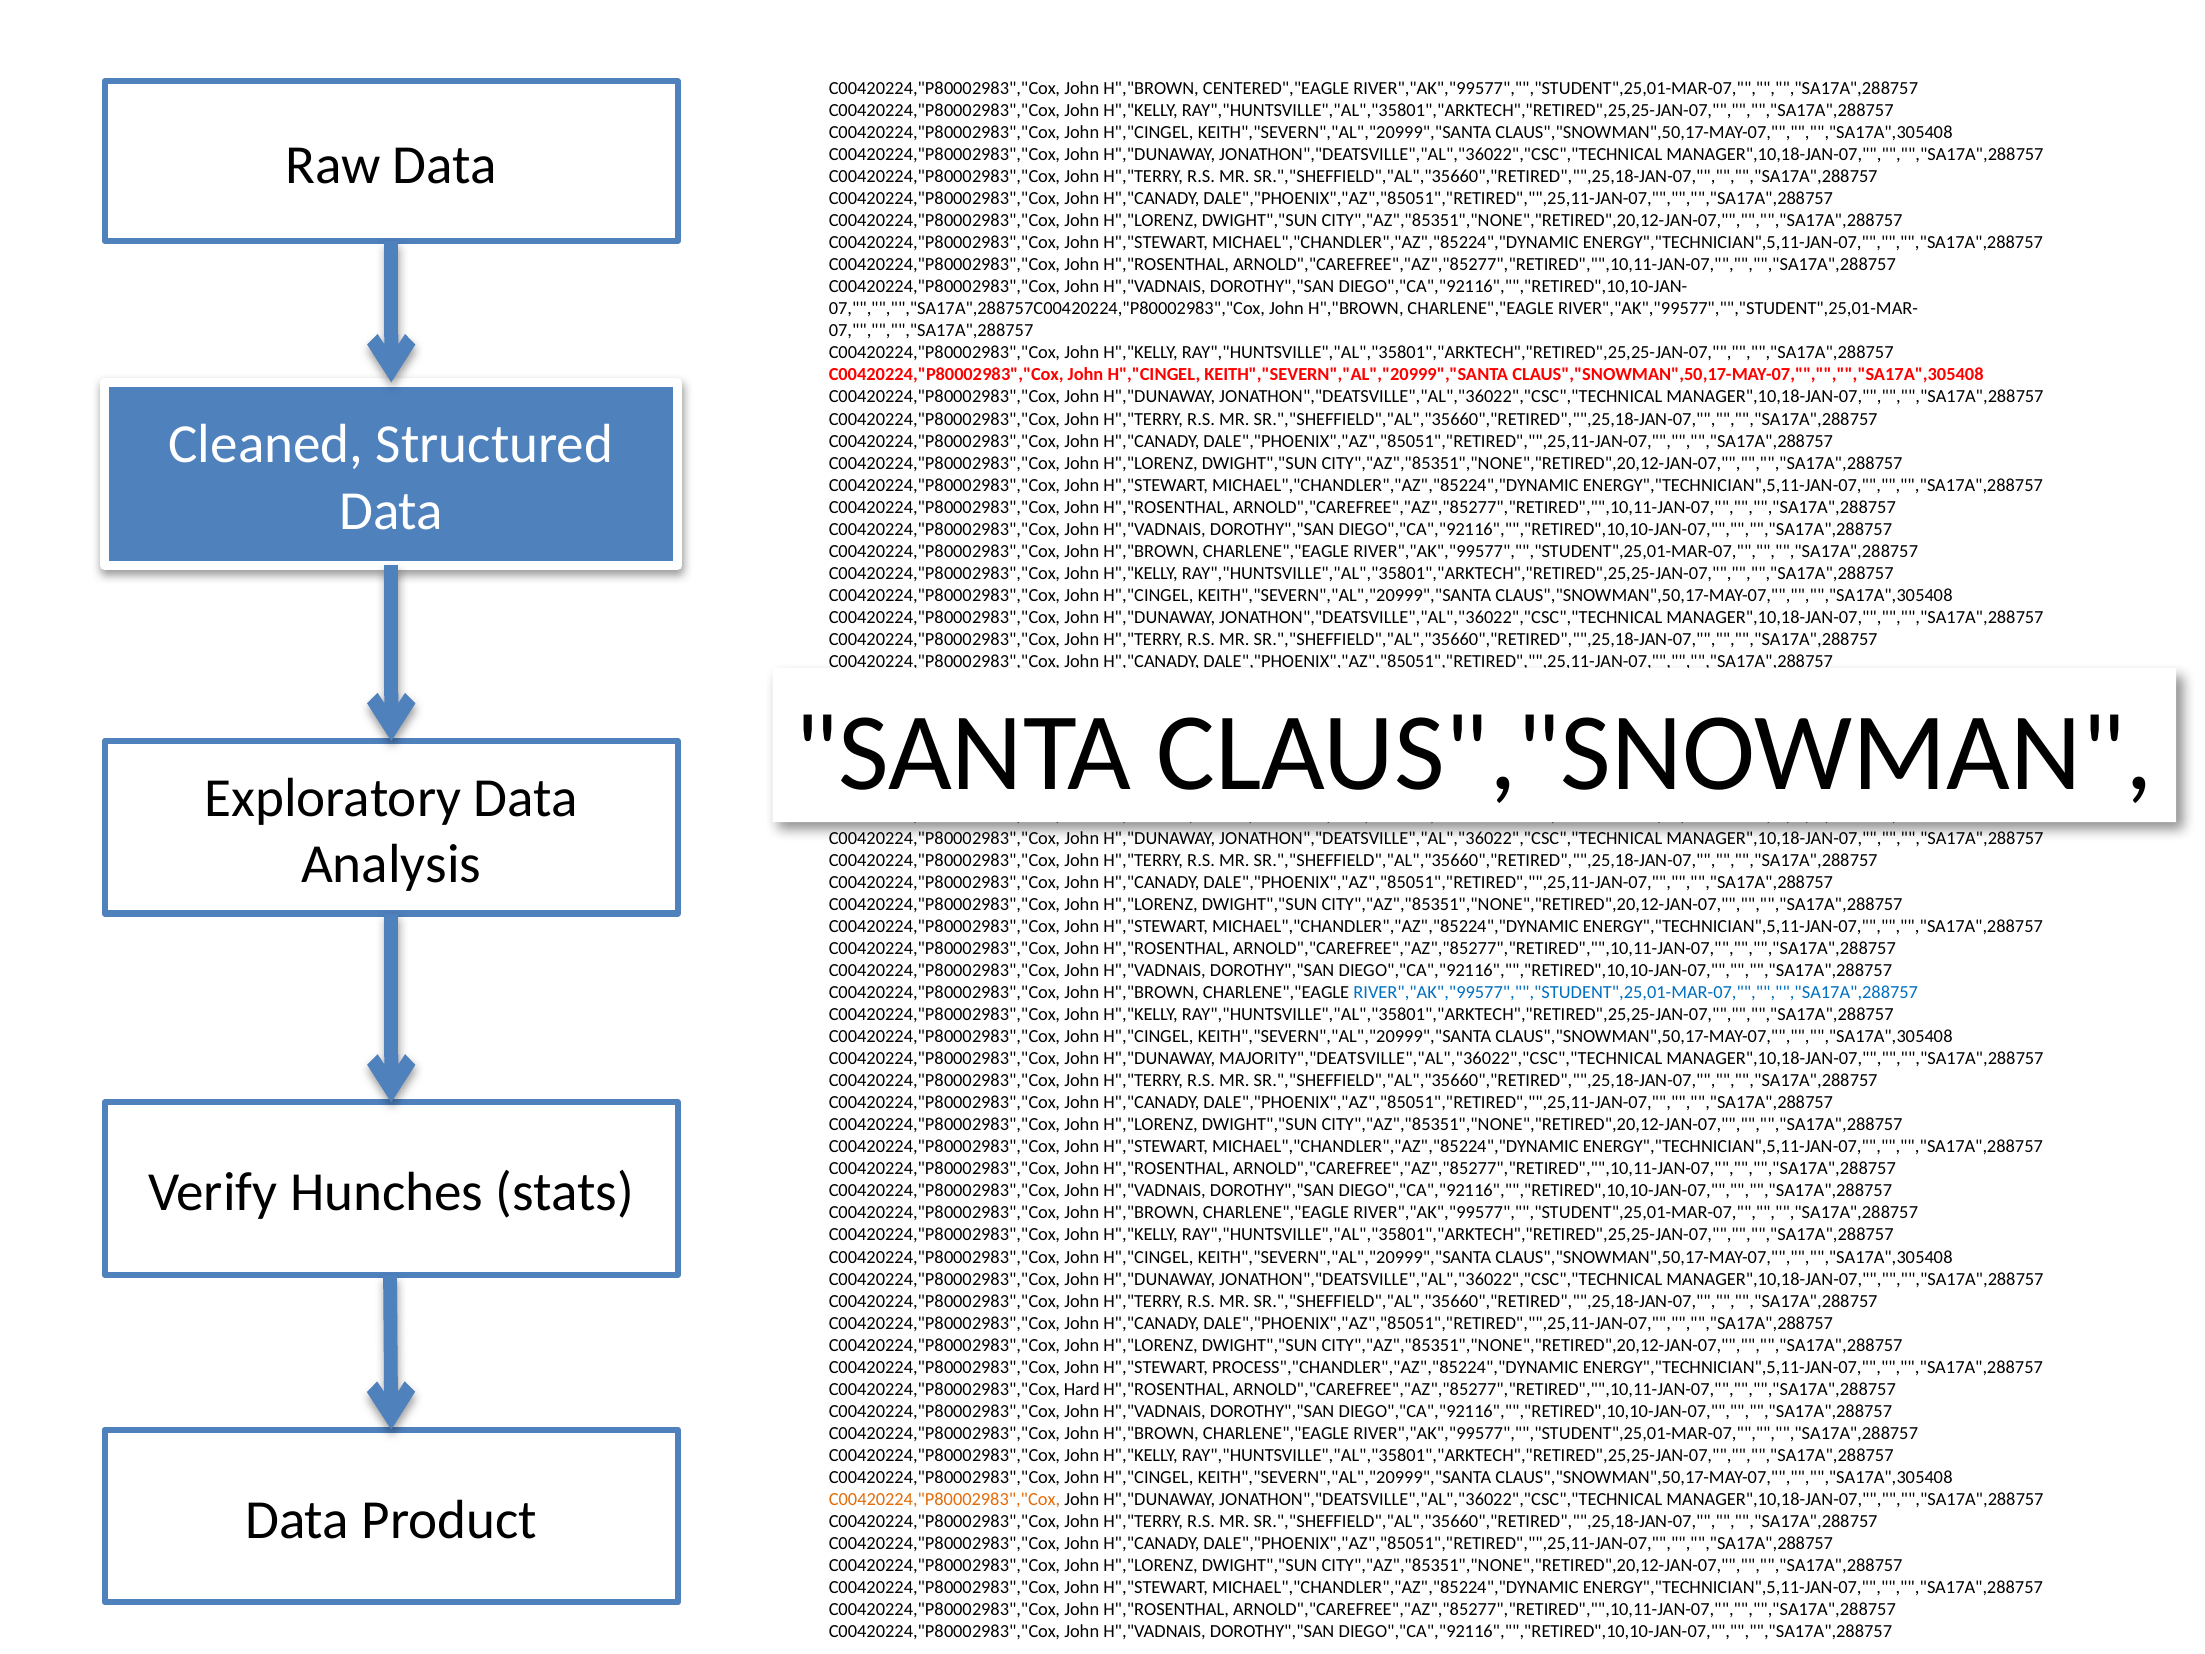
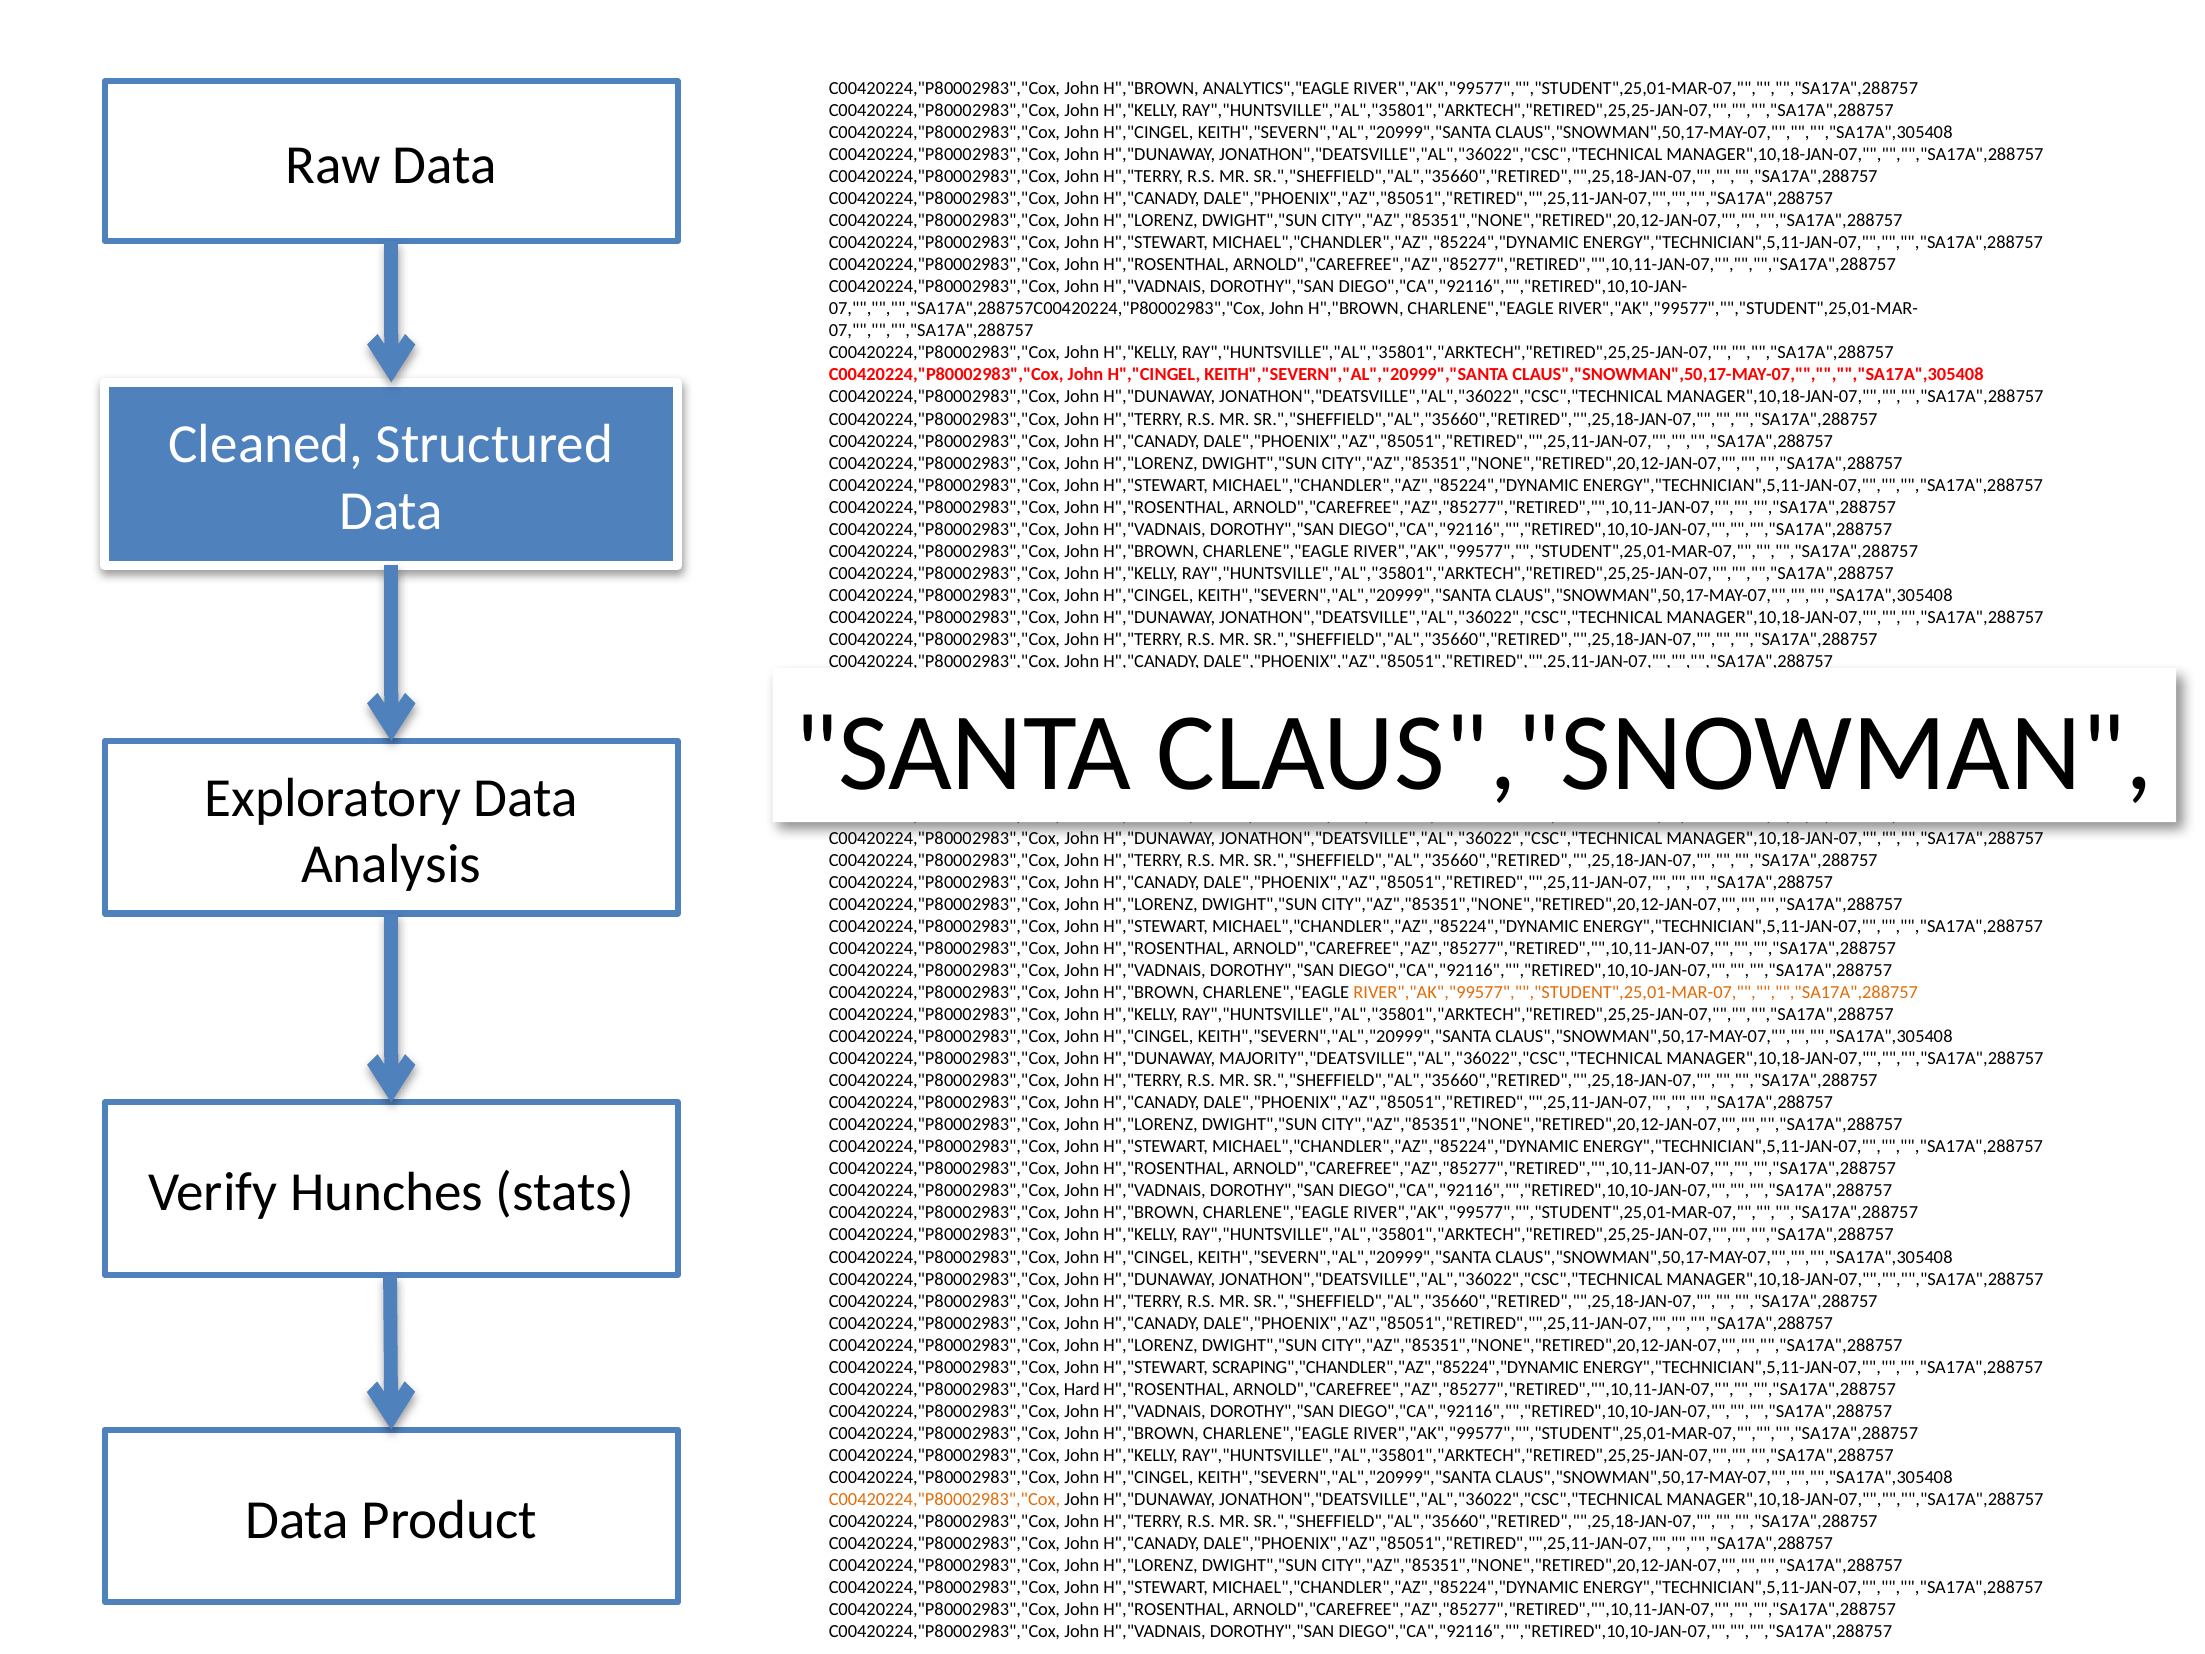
CENTERED","EAGLE: CENTERED","EAGLE -> ANALYTICS","EAGLE (1276, 88)
RIVER","AK","99577","","STUDENT",25,01-MAR-07,"","","","SA17A",288757 colour: blue -> orange (1636, 992)
PROCESS","CHANDLER","AZ","85224","DYNAMIC: PROCESS","CHANDLER","AZ","85224","DYNAMIC -> SCRAPING","CHANDLER","AZ","85224","DYNAMIC (1395, 1367)
